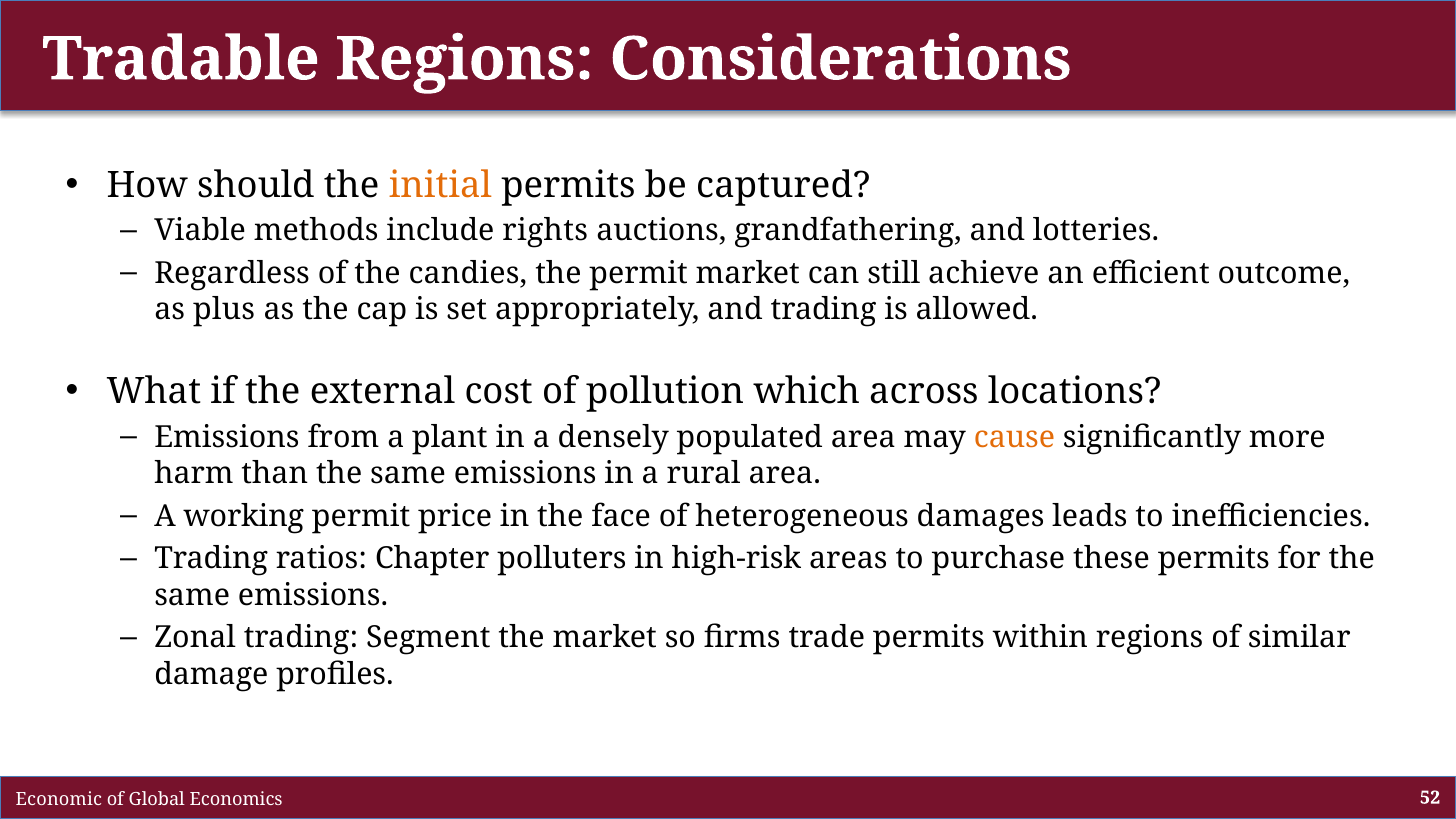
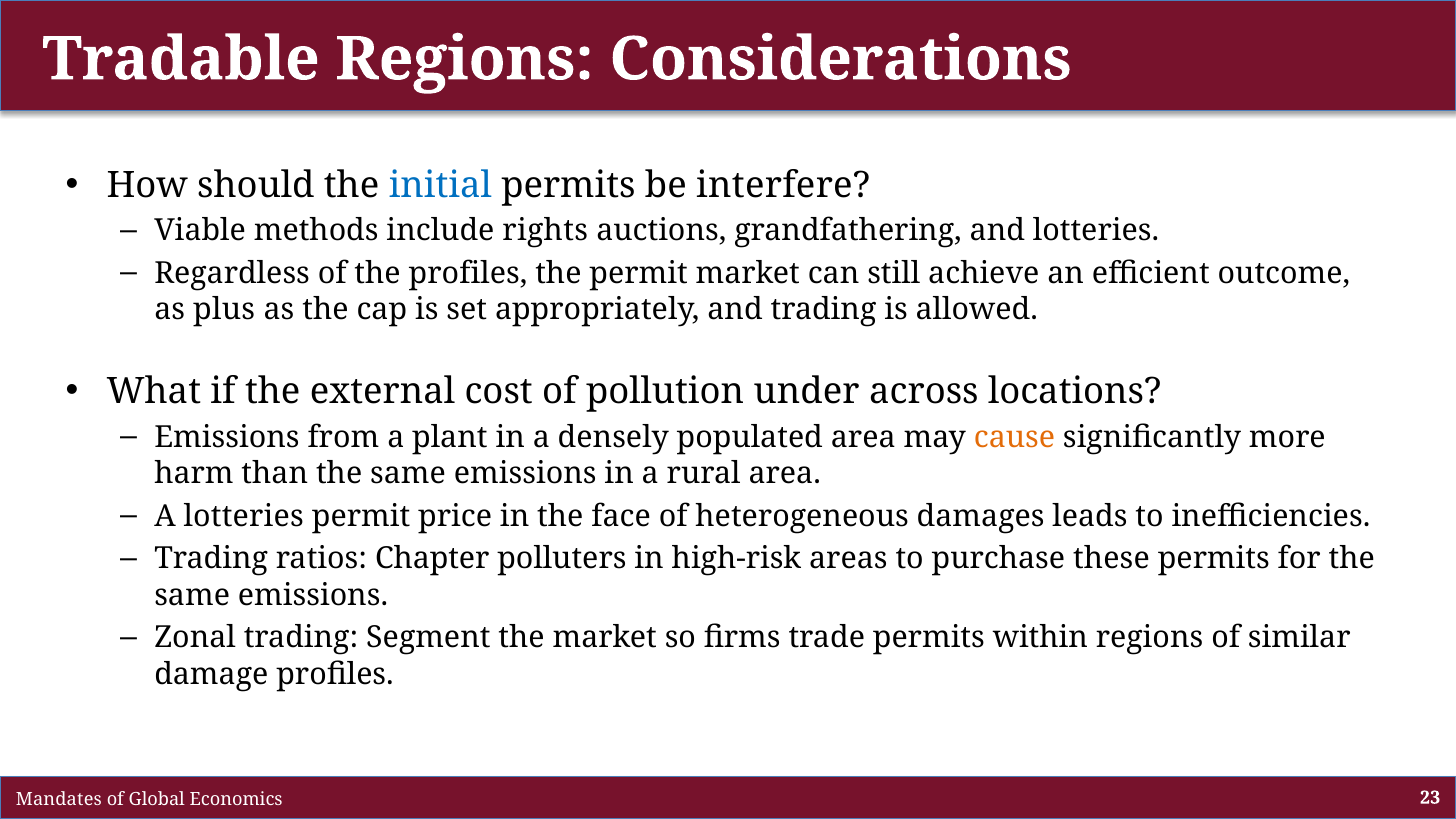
initial colour: orange -> blue (440, 185)
captured: captured -> interfere (783, 185)
the candies: candies -> profiles (468, 274)
which: which -> under (807, 392)
A working: working -> lotteries (244, 516)
Economic: Economic -> Mandates (59, 799)
52: 52 -> 23 (1430, 798)
